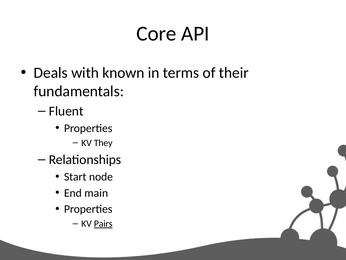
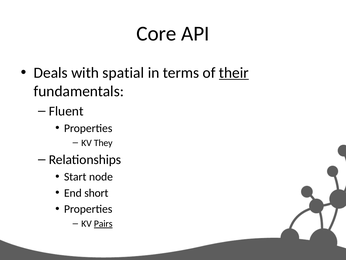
known: known -> spatial (123, 73)
their underline: none -> present (234, 73)
main: main -> short (96, 193)
